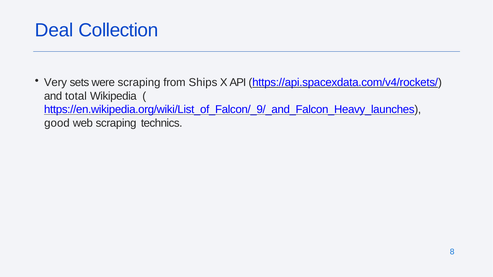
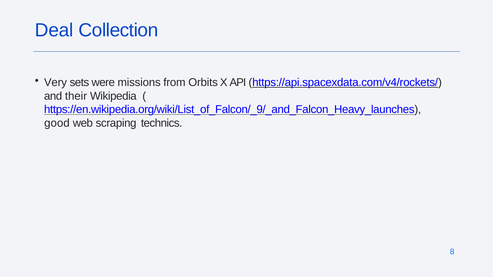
were scraping: scraping -> missions (139, 83)
Ships: Ships -> Orbits (203, 83)
total: total -> their (76, 96)
